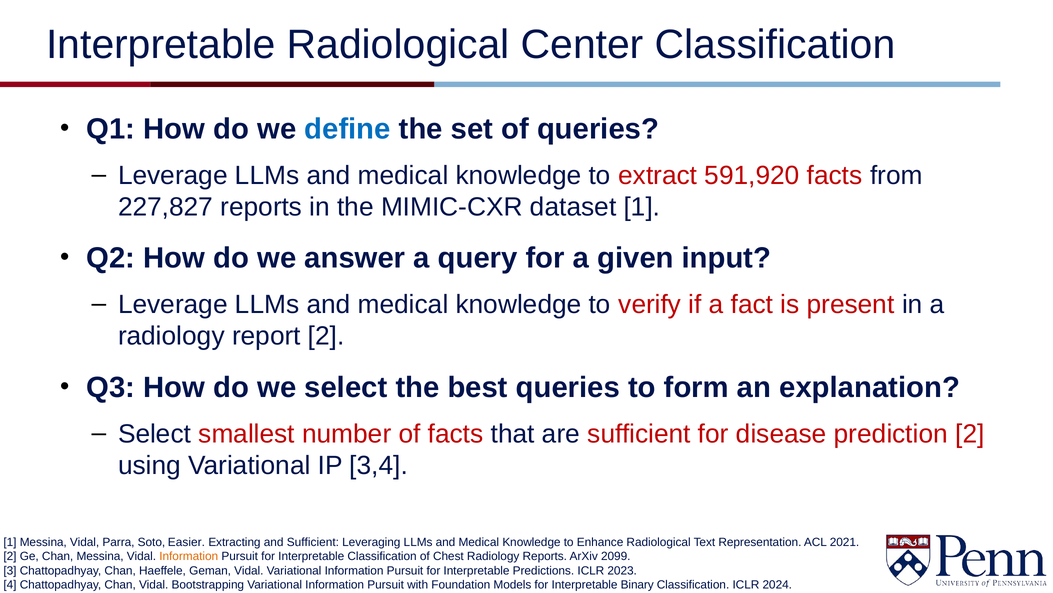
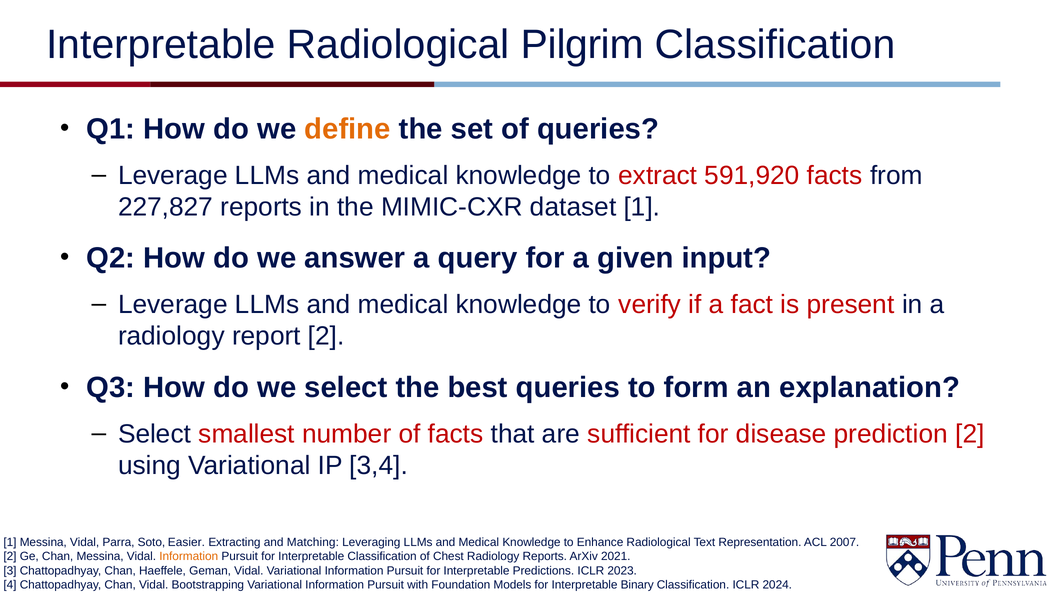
Center: Center -> Pilgrim (582, 45)
define colour: blue -> orange (347, 129)
and Sufficient: Sufficient -> Matching (313, 542)
2021: 2021 -> 2007 (845, 542)
2099: 2099 -> 2021 (616, 556)
